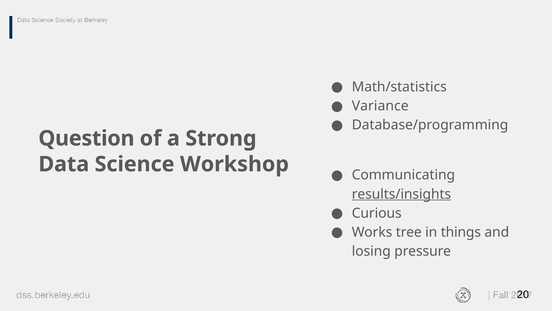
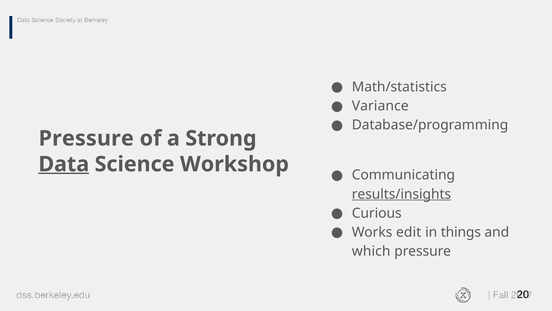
Question: Question -> Pressure (86, 138)
Data underline: none -> present (64, 164)
tree: tree -> edit (409, 232)
losing: losing -> which (371, 251)
